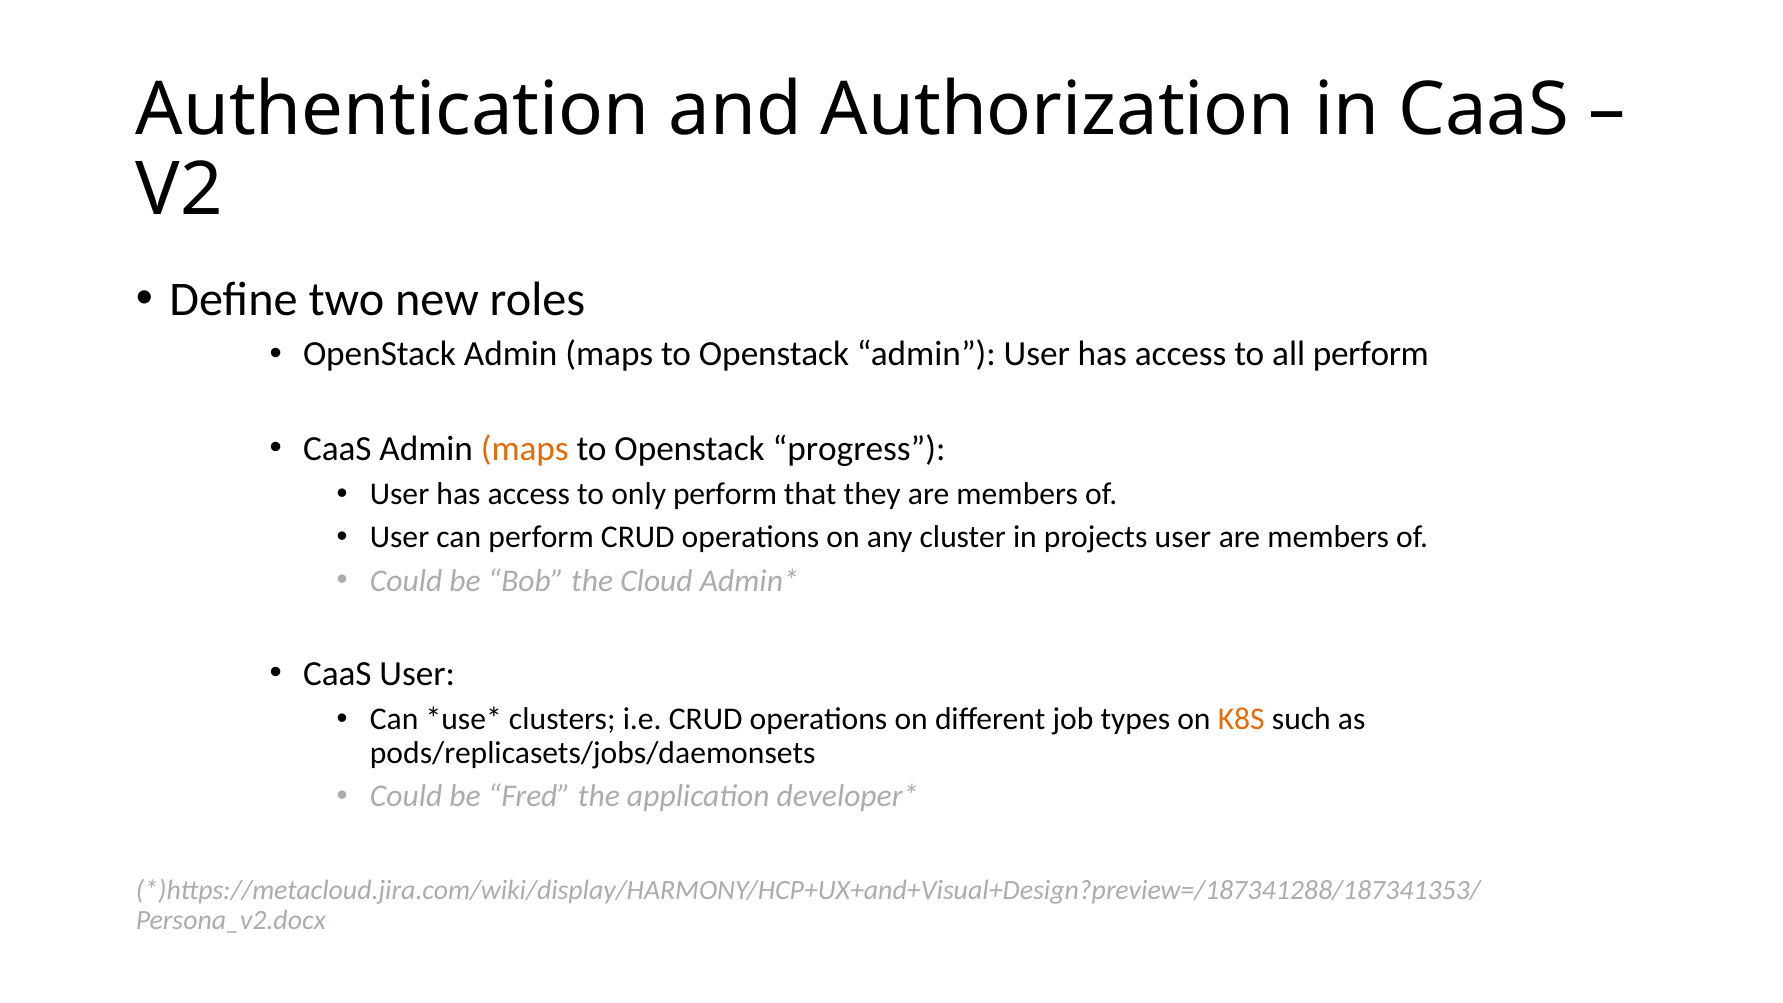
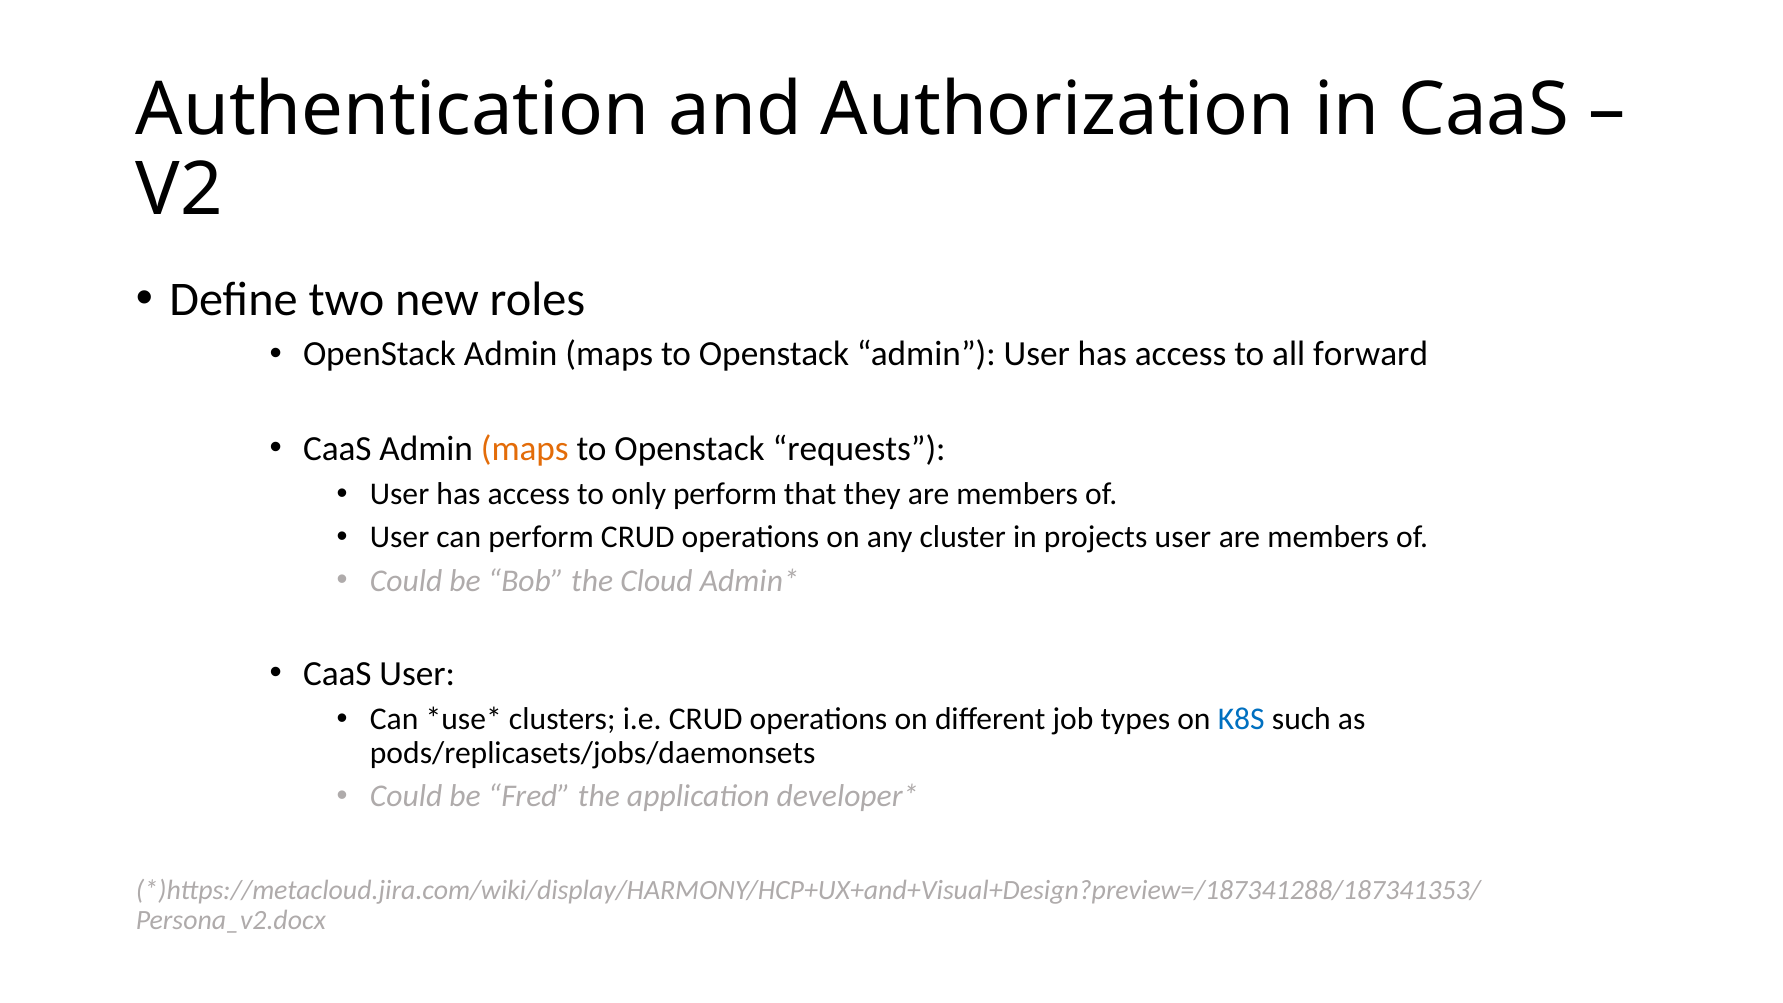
all perform: perform -> forward (1371, 354)
progress: progress -> requests (859, 449)
K8S colour: orange -> blue (1241, 719)
